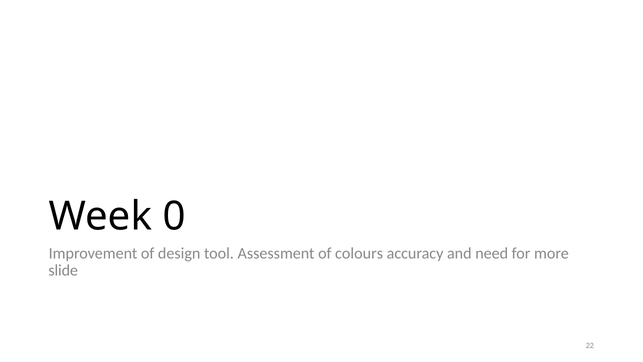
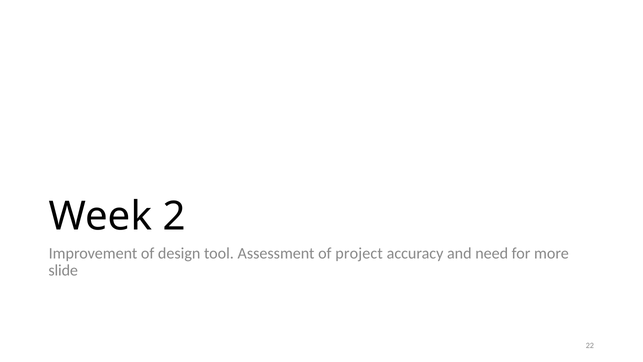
0: 0 -> 2 (174, 216)
colours: colours -> project (359, 253)
